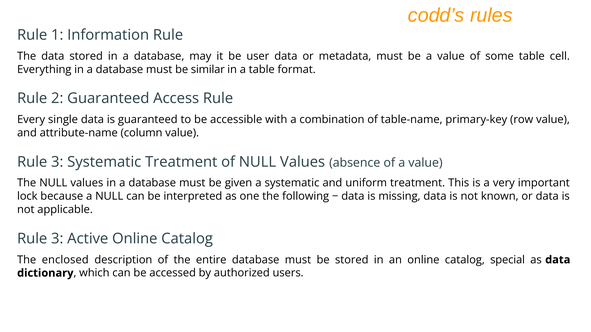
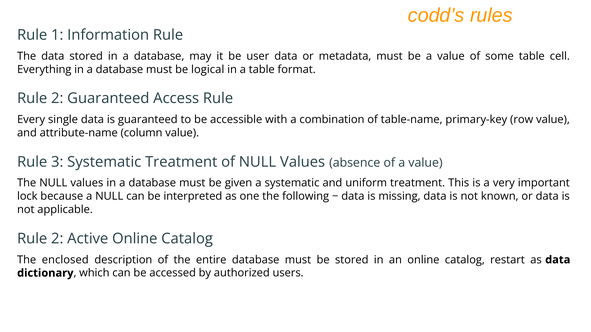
similar: similar -> logical (208, 69)
3: 3 -> 2 (57, 239)
special: special -> restart (508, 260)
